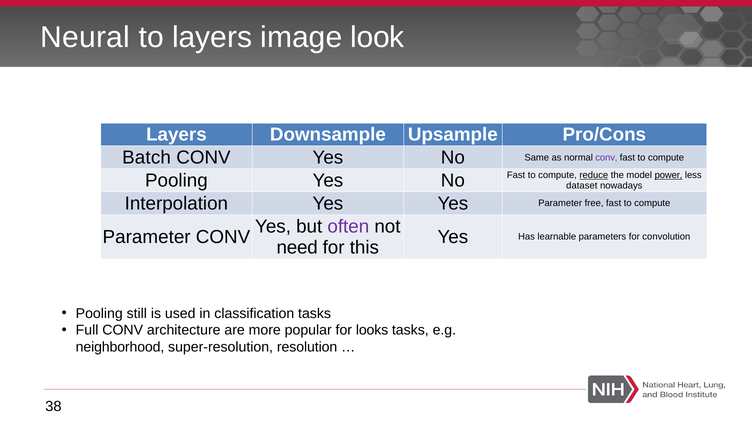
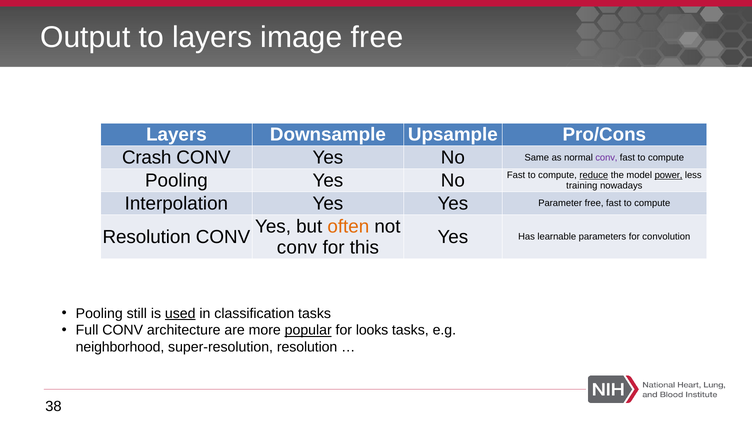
Neural: Neural -> Output (85, 37)
image look: look -> free (377, 37)
Batch: Batch -> Crash (147, 158)
dataset: dataset -> training (582, 186)
often colour: purple -> orange (348, 226)
Parameter: Parameter -> Resolution (147, 237)
need: need -> conv (297, 247)
used underline: none -> present (180, 313)
popular underline: none -> present (308, 330)
